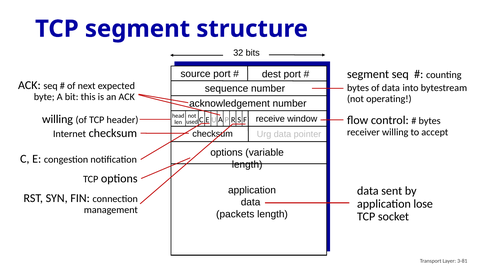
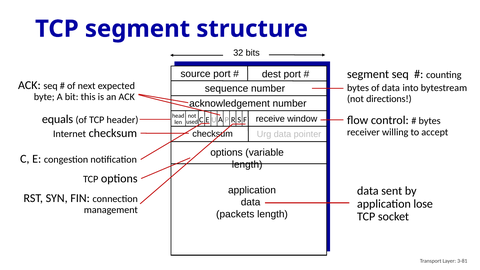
operating: operating -> directions (389, 99)
willing: willing -> equals (58, 119)
